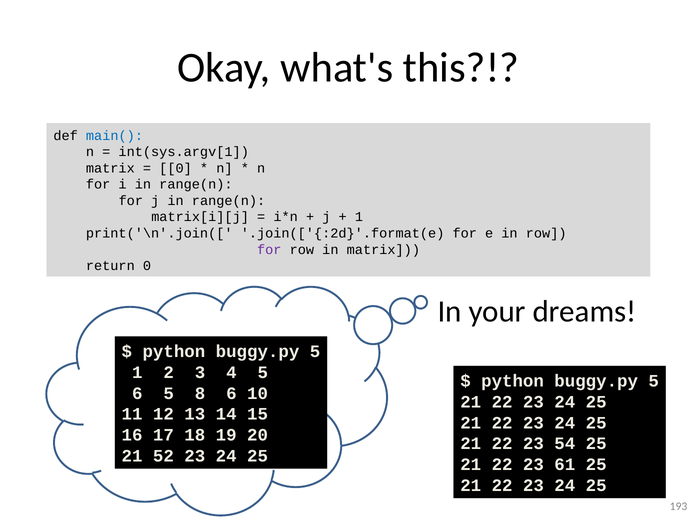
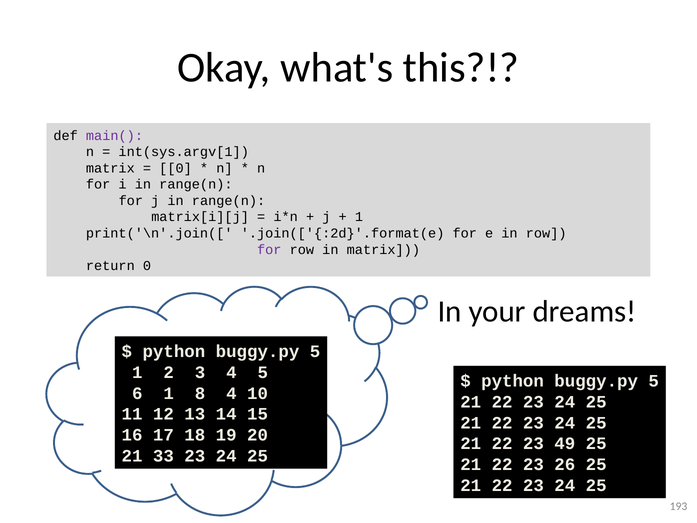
main( colour: blue -> purple (114, 136)
6 5: 5 -> 1 (169, 393)
8 6: 6 -> 4 (231, 393)
54: 54 -> 49 (565, 443)
52: 52 -> 33 (163, 456)
61: 61 -> 26 (565, 464)
